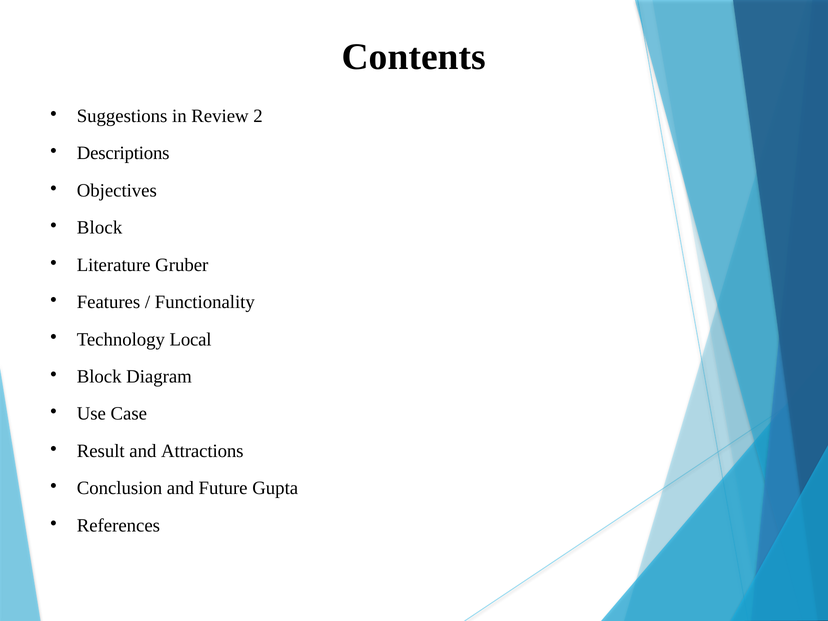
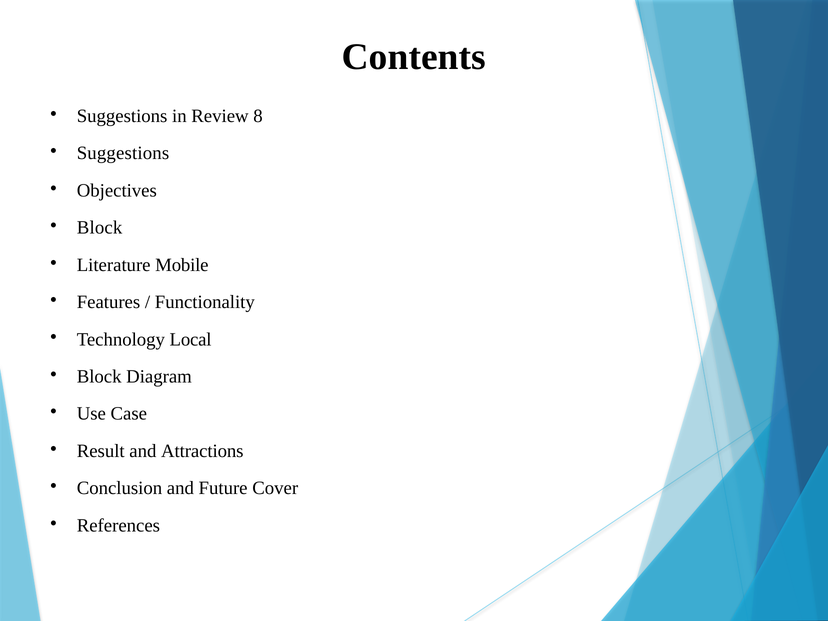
2: 2 -> 8 (258, 116)
Descriptions: Descriptions -> Suggestions (123, 153)
Gruber: Gruber -> Mobile (182, 265)
Gupta: Gupta -> Cover (275, 488)
